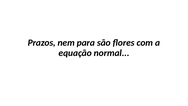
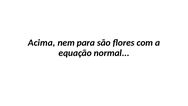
Prazos: Prazos -> Acima (42, 43)
